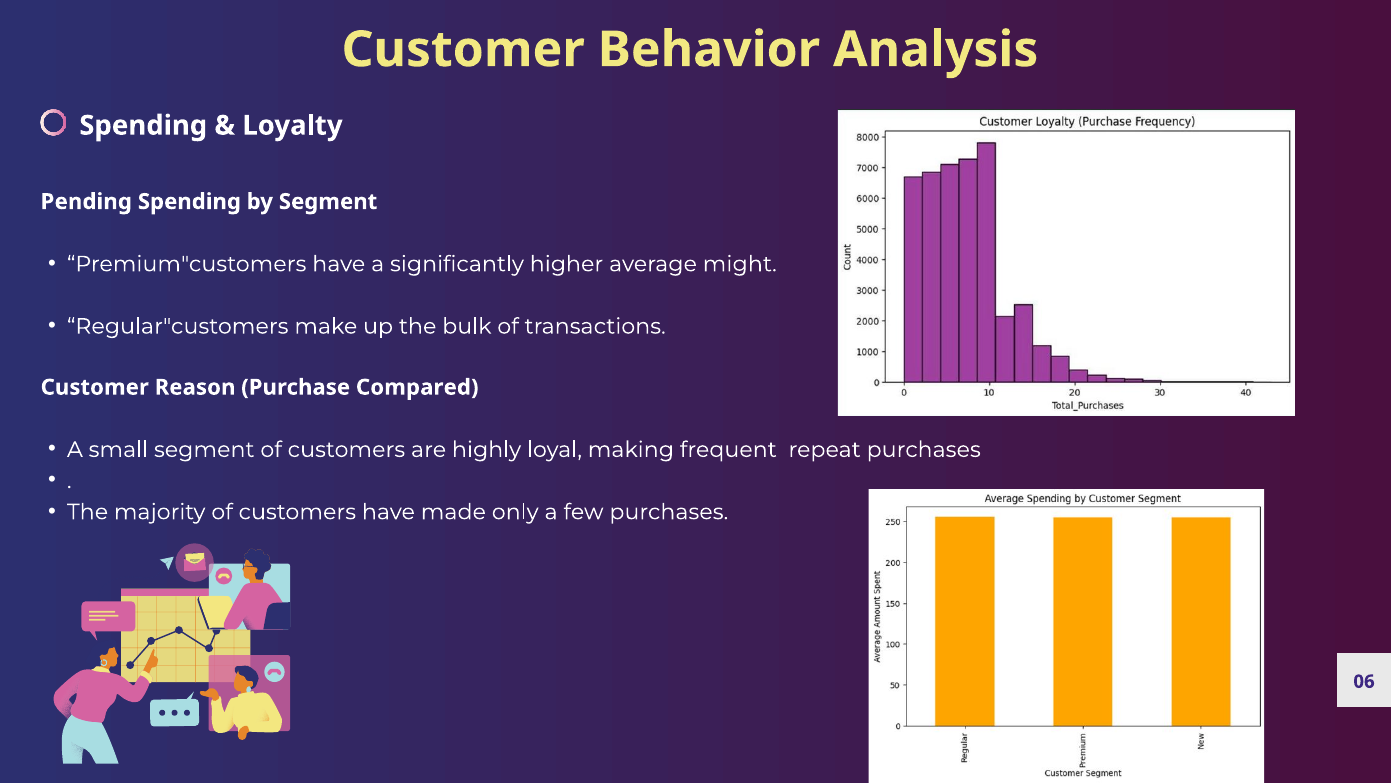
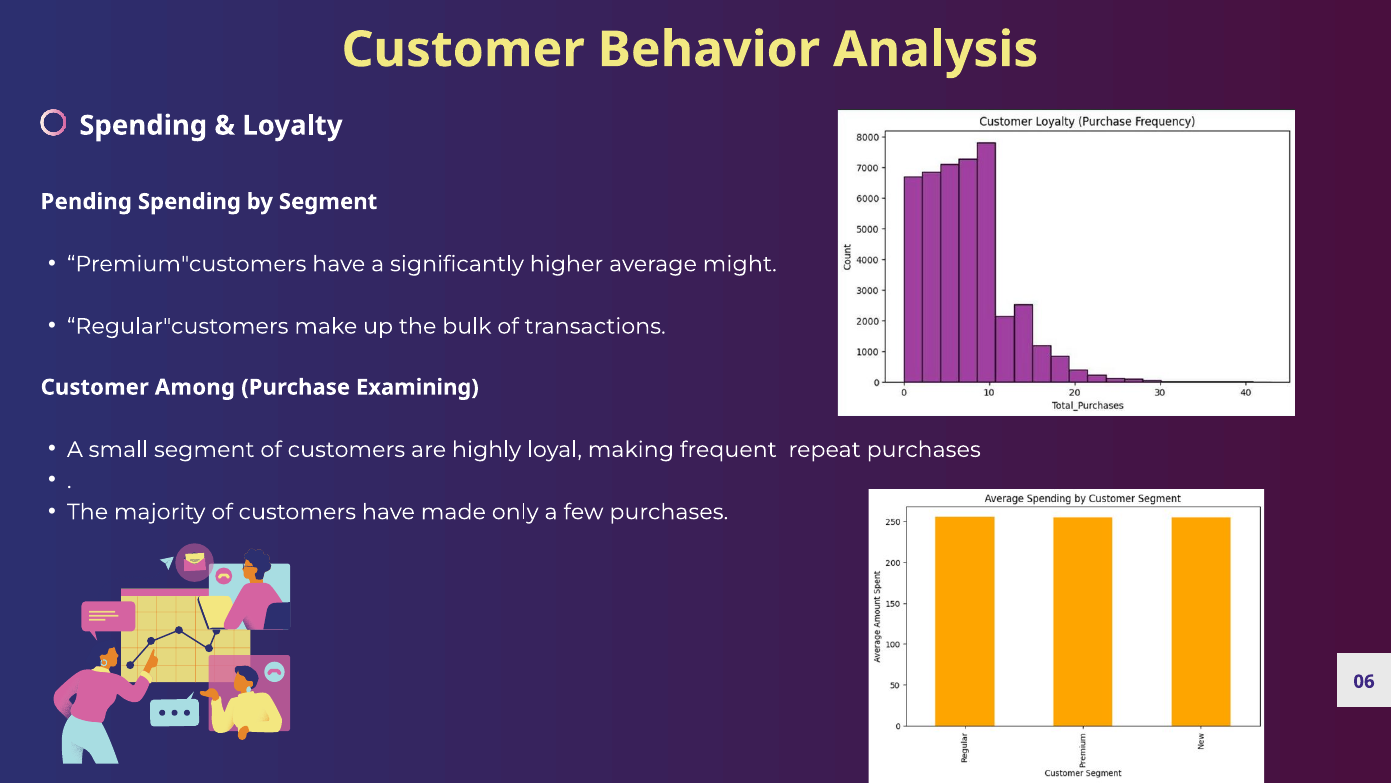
Reason: Reason -> Among (195, 387)
Compared: Compared -> Examining (417, 387)
